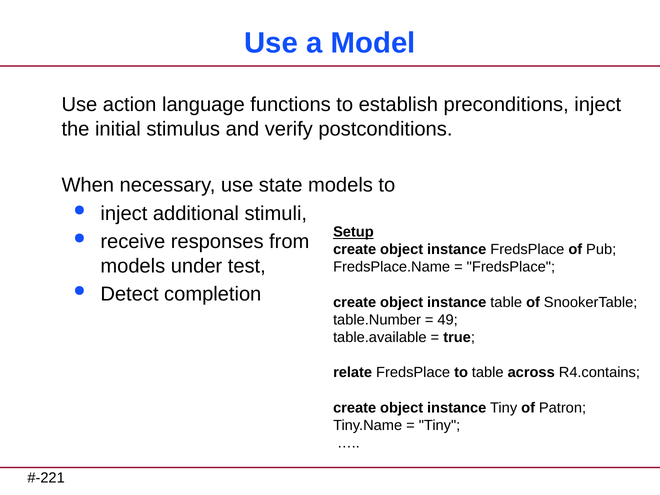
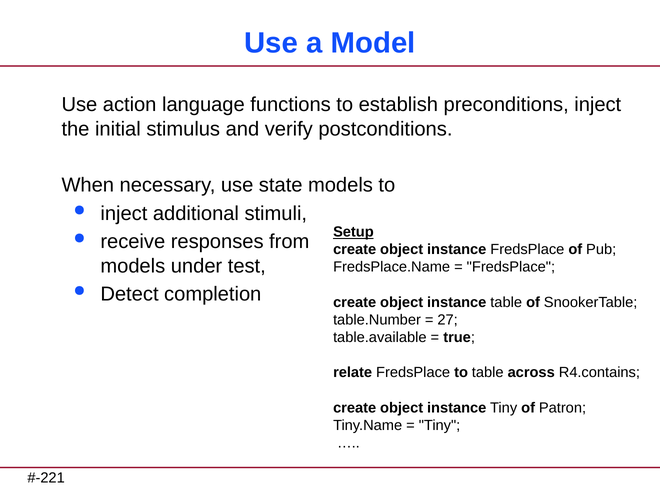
49: 49 -> 27 (448, 320)
